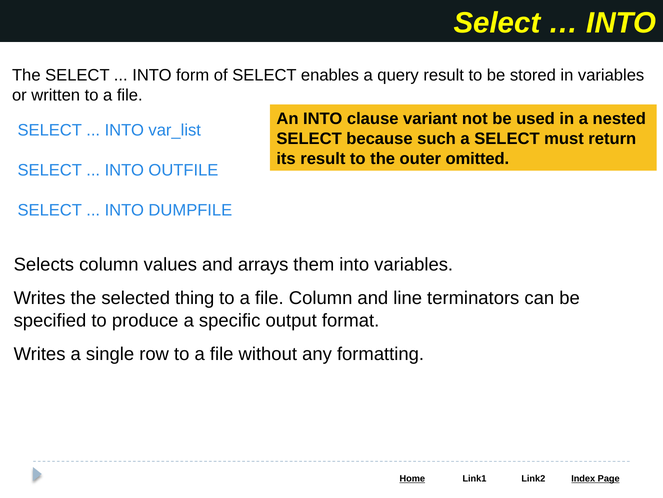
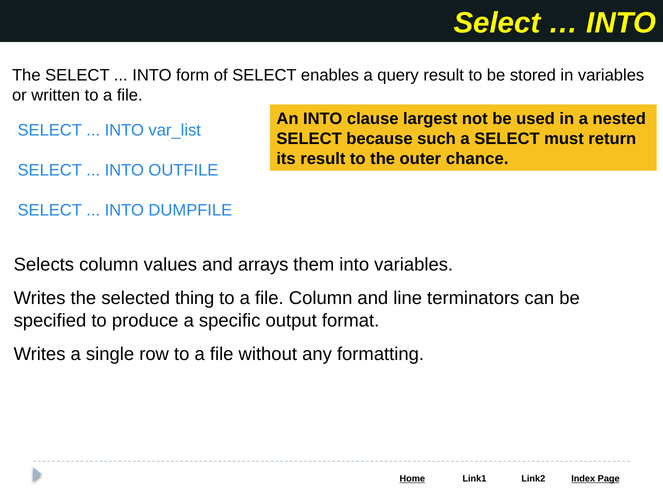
variant: variant -> largest (430, 119)
omitted: omitted -> chance (477, 158)
